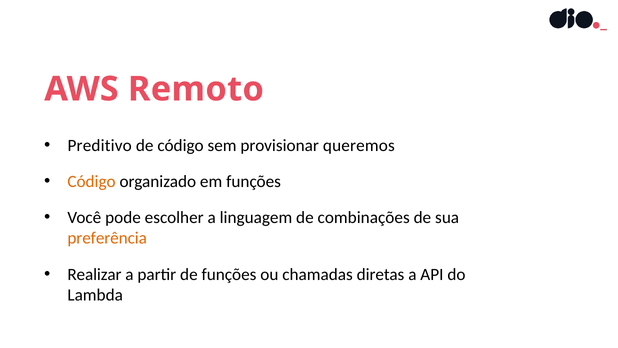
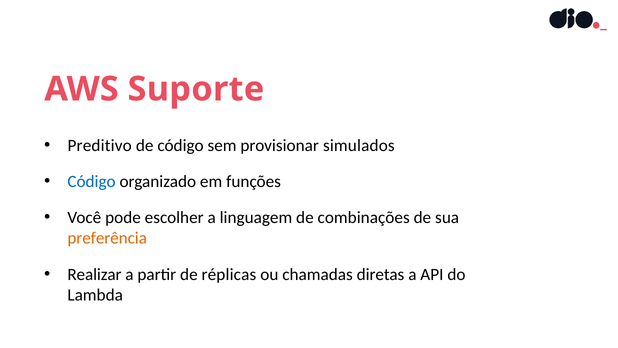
Remoto: Remoto -> Suporte (196, 89)
queremos: queremos -> simulados (359, 145)
Código colour: orange -> blue (92, 181)
de funções: funções -> réplicas (229, 274)
